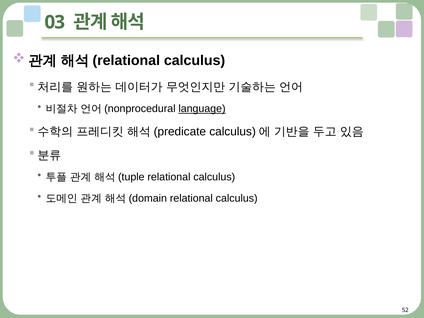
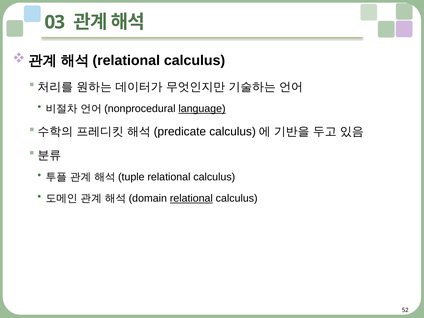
relational underline: none -> present (191, 198)
